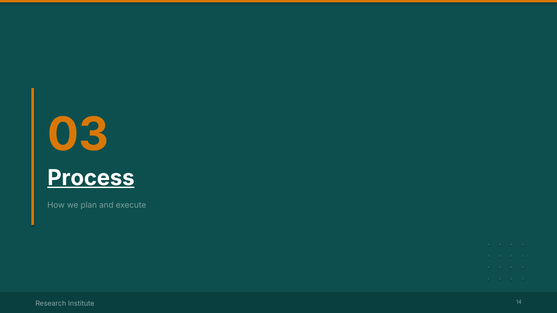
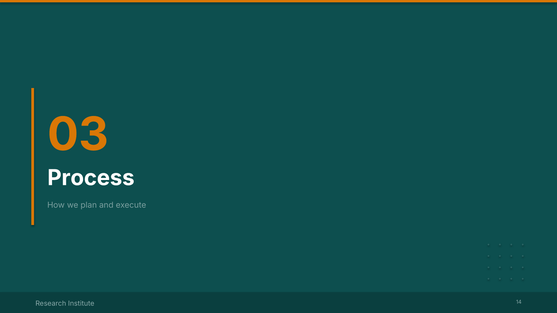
Process underline: present -> none (91, 178)
